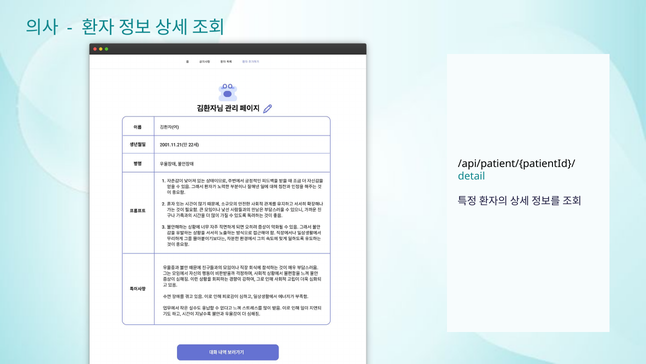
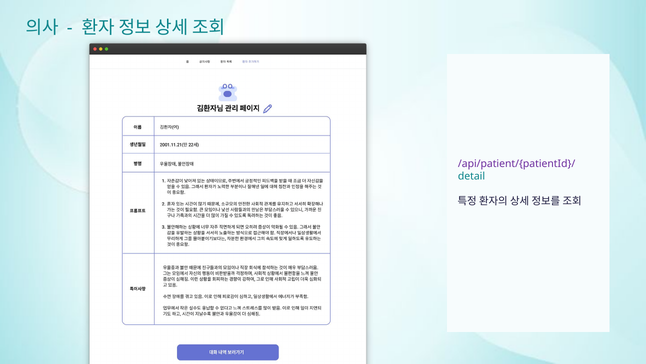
/api/patient/{patientId}/ colour: black -> purple (517, 163)
